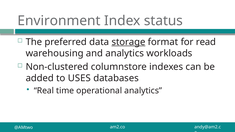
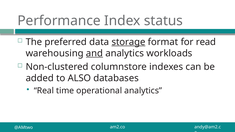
Environment: Environment -> Performance (59, 21)
and underline: none -> present (94, 53)
USES: USES -> ALSO (79, 78)
